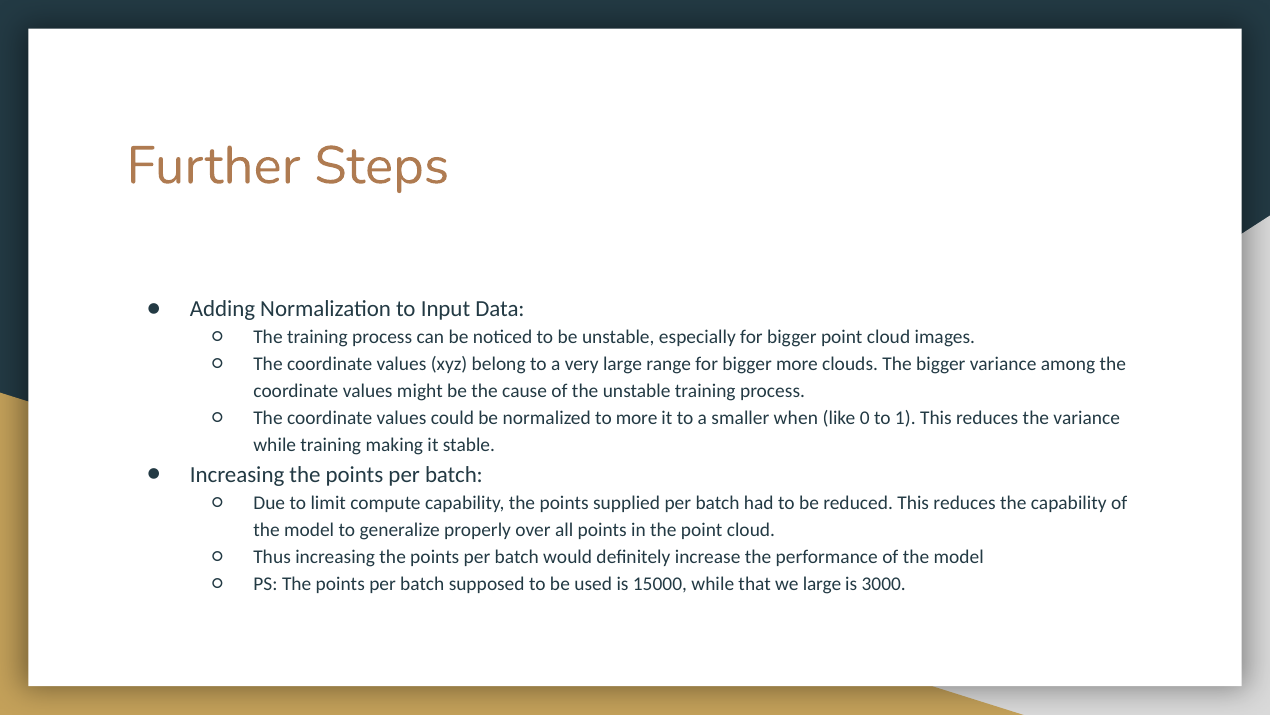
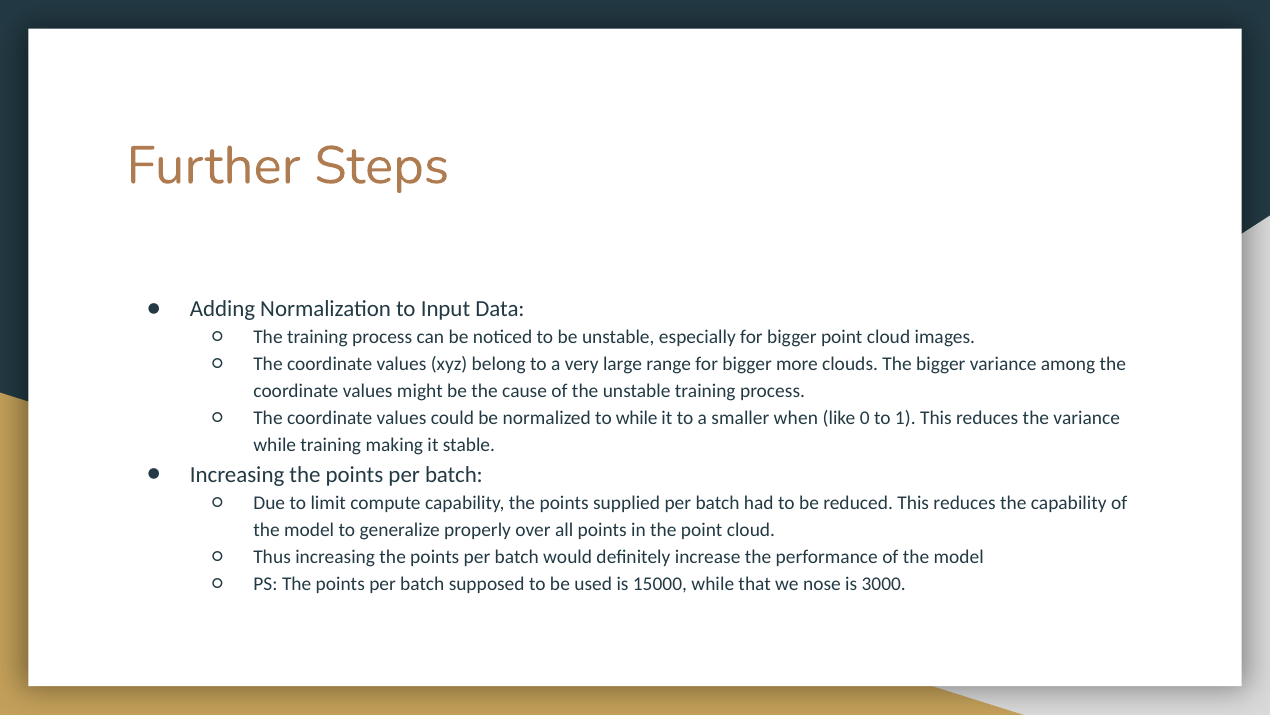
to more: more -> while (637, 418)
we large: large -> nose (822, 584)
